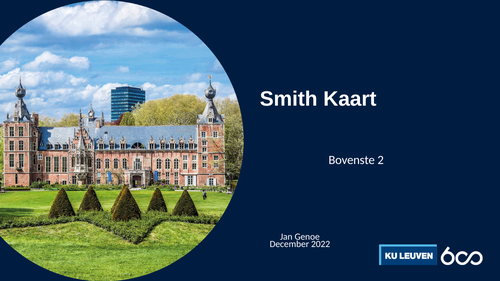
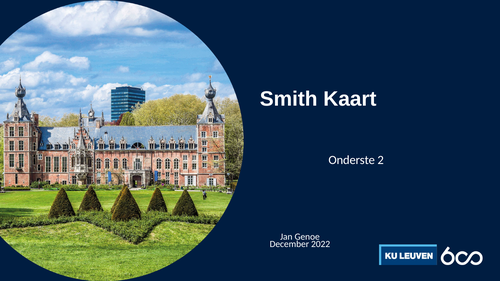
Bovenste: Bovenste -> Onderste (352, 160)
